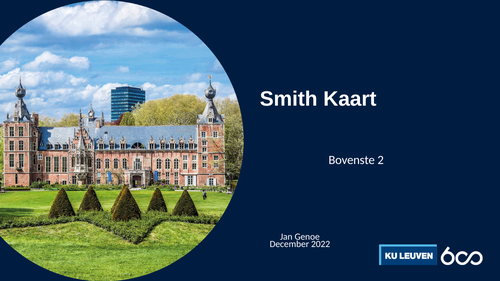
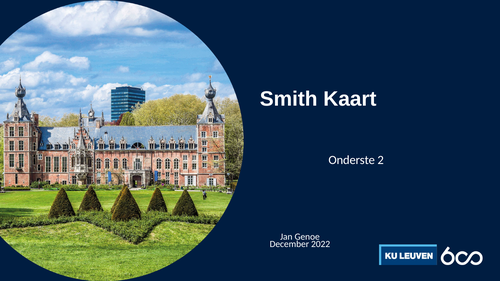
Bovenste: Bovenste -> Onderste (352, 160)
